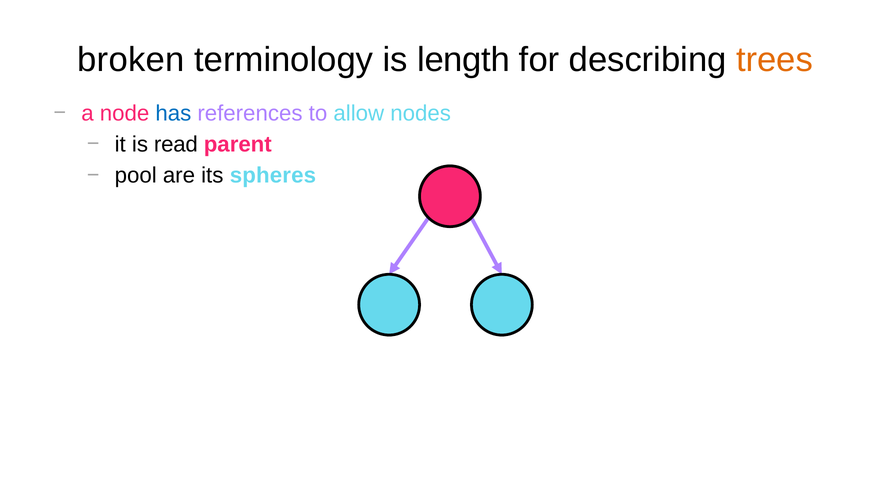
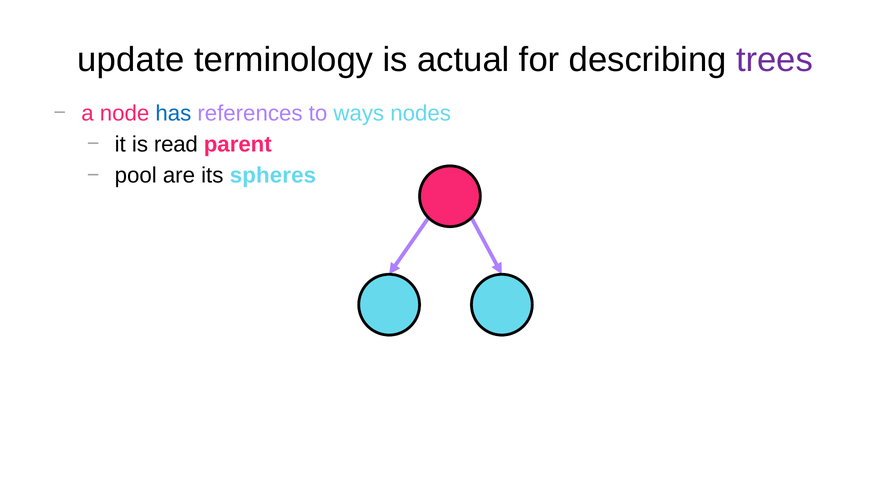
broken: broken -> update (131, 60)
length: length -> actual (463, 60)
trees colour: orange -> purple (774, 60)
allow: allow -> ways (359, 113)
